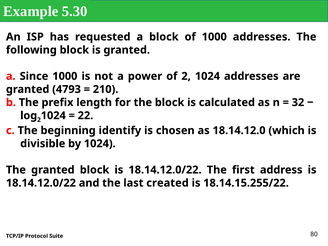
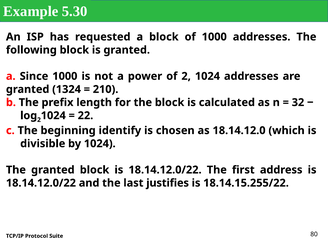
4793: 4793 -> 1324 (67, 89)
created: created -> justifies (168, 183)
